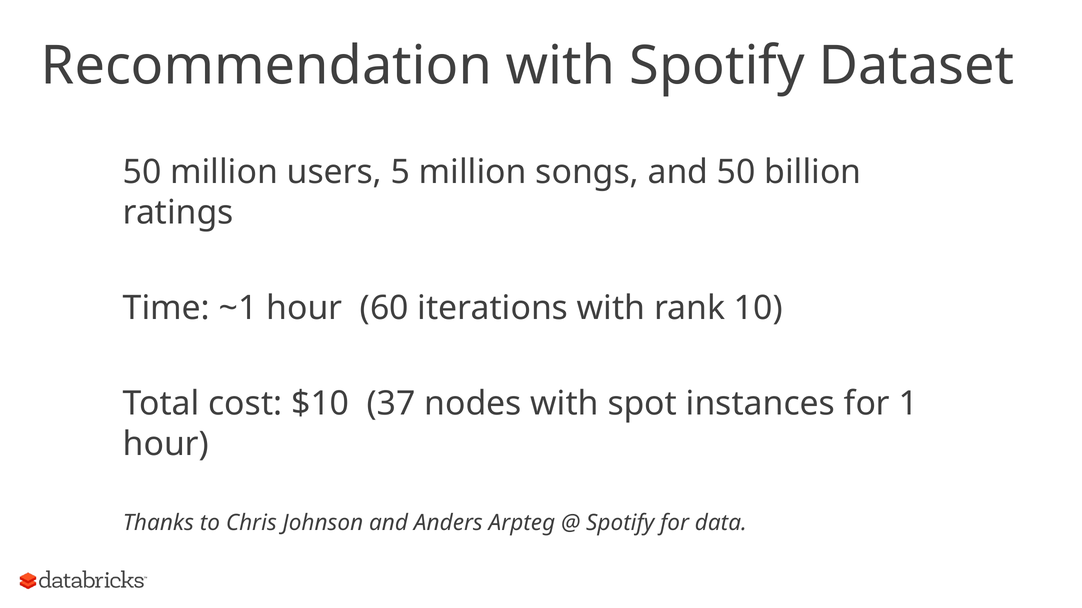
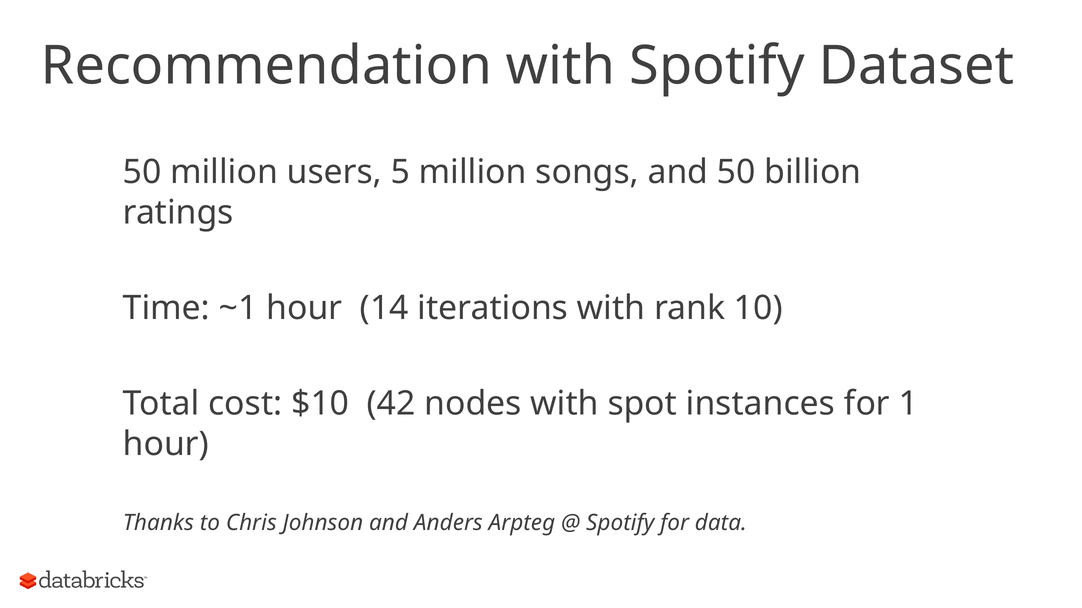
60: 60 -> 14 (384, 308)
37: 37 -> 42 (391, 404)
